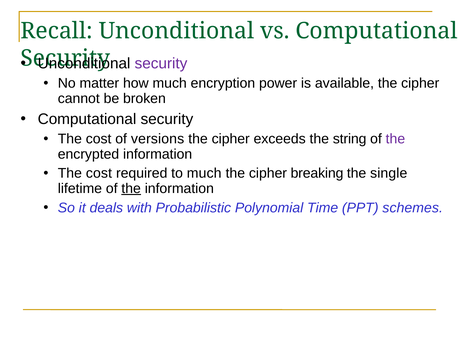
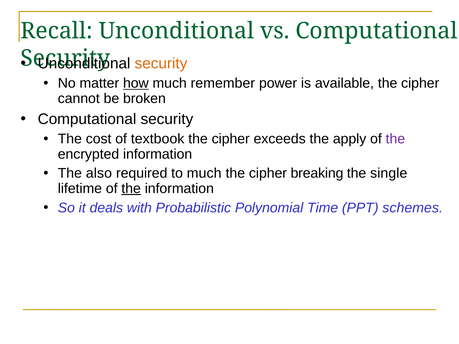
security colour: purple -> orange (161, 63)
how underline: none -> present (136, 83)
encryption: encryption -> remember (223, 83)
versions: versions -> textbook (158, 139)
string: string -> apply (350, 139)
cost: cost -> also (99, 173)
